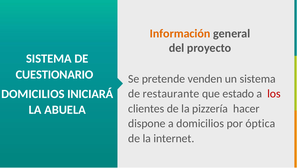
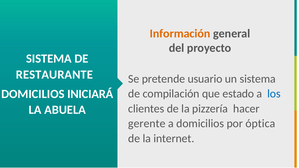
CUESTIONARIO: CUESTIONARIO -> RESTAURANTE (54, 75)
venden: venden -> usuario (205, 79)
restaurante: restaurante -> compilación (171, 94)
los colour: red -> blue (274, 94)
dispone: dispone -> gerente (147, 124)
